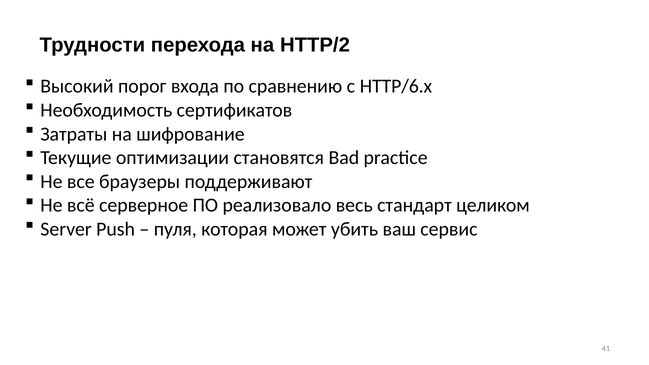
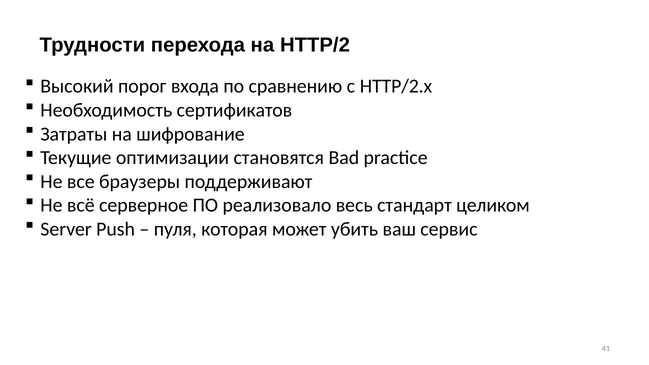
HTTP/6.x: HTTP/6.x -> HTTP/2.x (396, 86)
